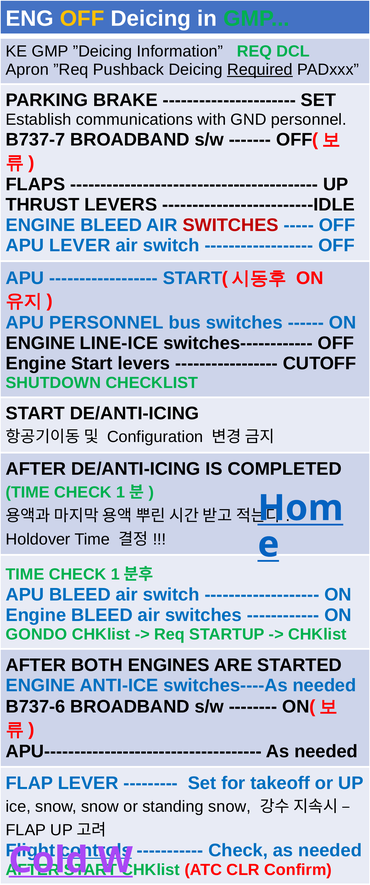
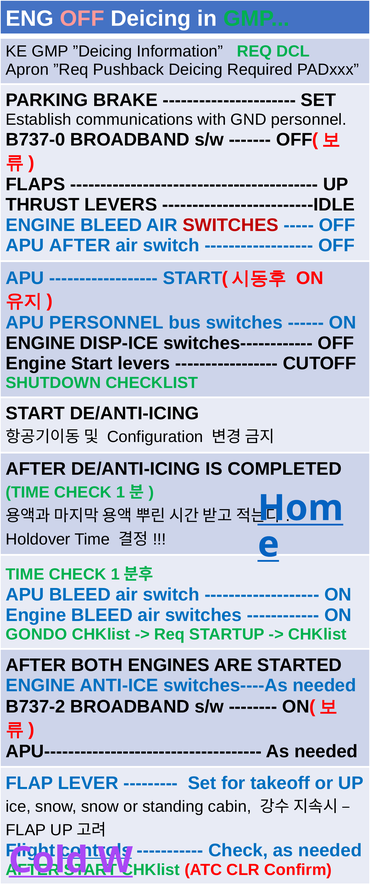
OFF colour: yellow -> pink (82, 18)
Required underline: present -> none (260, 70)
B737-7: B737-7 -> B737-0 (36, 140)
APU LEVER: LEVER -> AFTER (80, 245)
LINE-ICE: LINE-ICE -> DISP-ICE (119, 343)
B737-6: B737-6 -> B737-2 (36, 707)
standing snow: snow -> cabin (230, 807)
